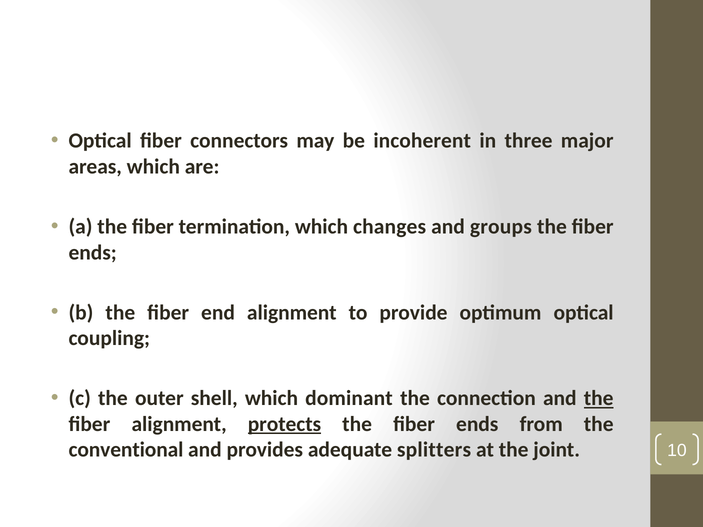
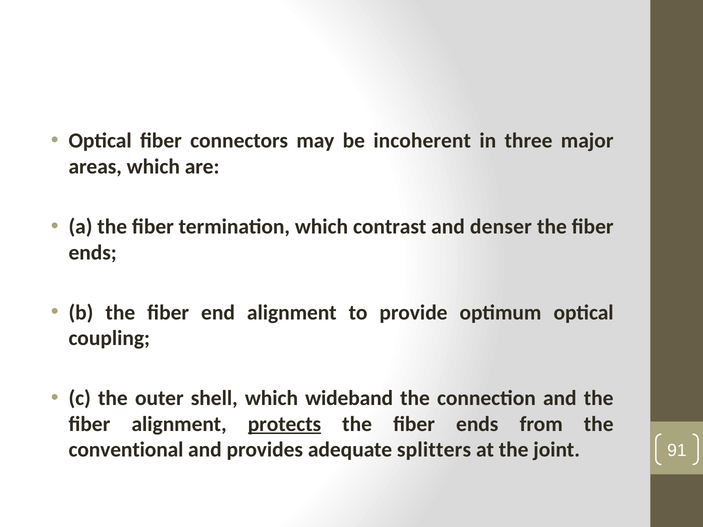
changes: changes -> contrast (390, 227)
groups: groups -> denser (501, 227)
dominant: dominant -> wideband (349, 399)
the underline: present -> none (599, 399)
10: 10 -> 91 (677, 451)
